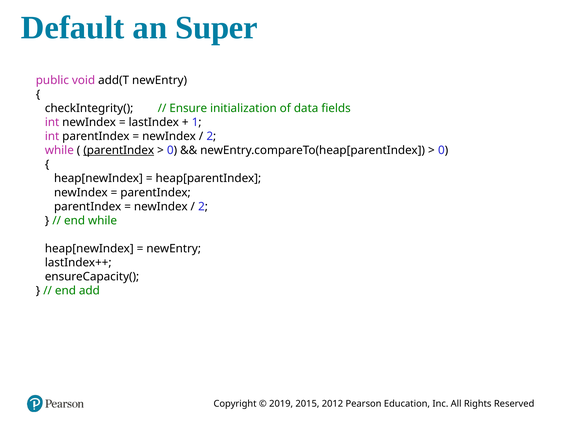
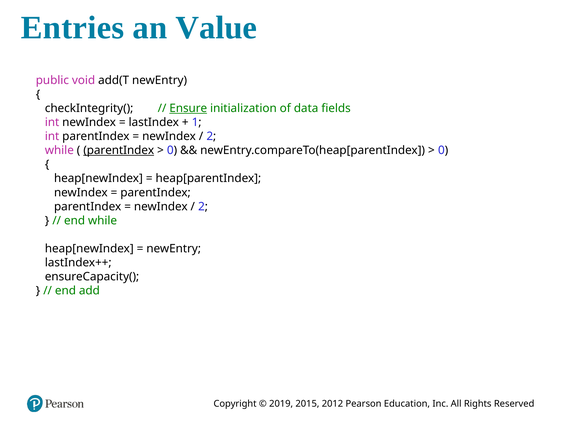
Default: Default -> Entries (73, 28)
Super: Super -> Value (216, 28)
Ensure underline: none -> present (188, 108)
